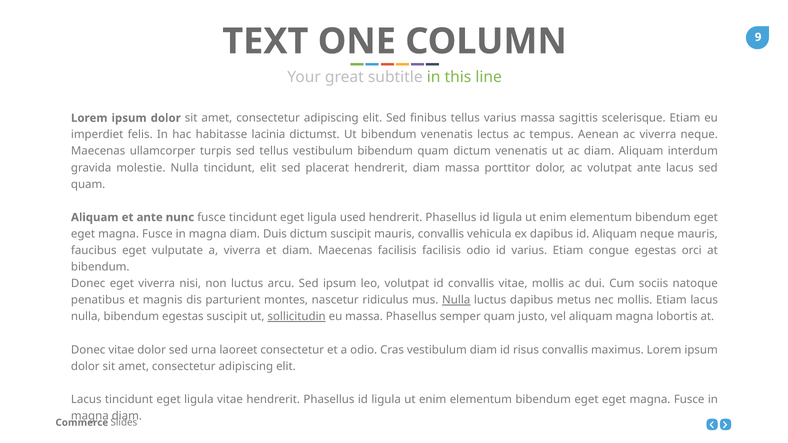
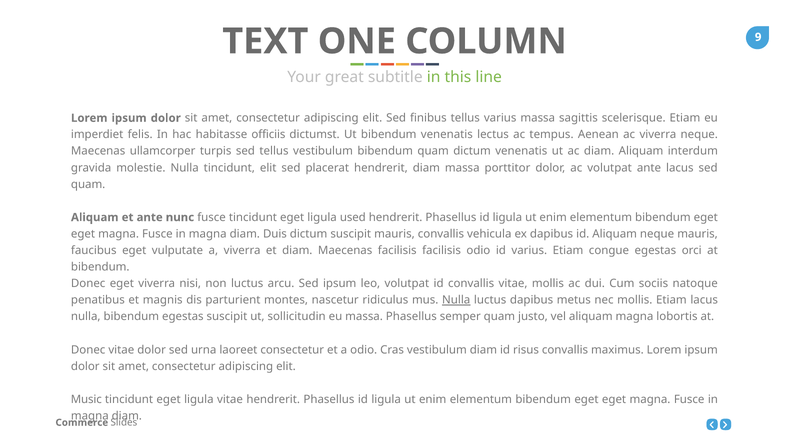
lacinia: lacinia -> officiis (268, 135)
sollicitudin underline: present -> none (297, 317)
Lacus: Lacus -> Music (86, 400)
